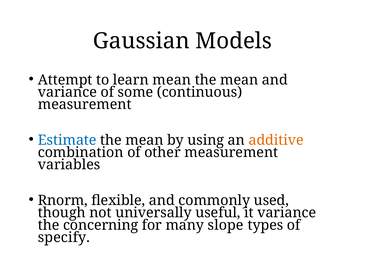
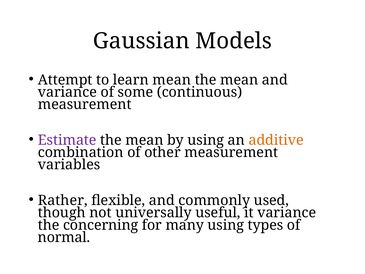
Estimate colour: blue -> purple (67, 140)
Rnorm: Rnorm -> Rather (63, 200)
many slope: slope -> using (226, 225)
specify: specify -> normal (64, 237)
